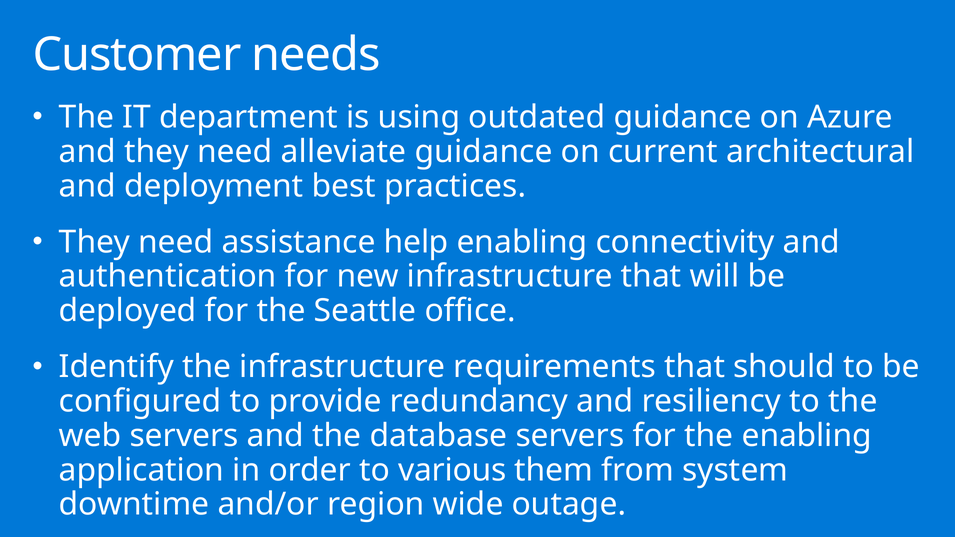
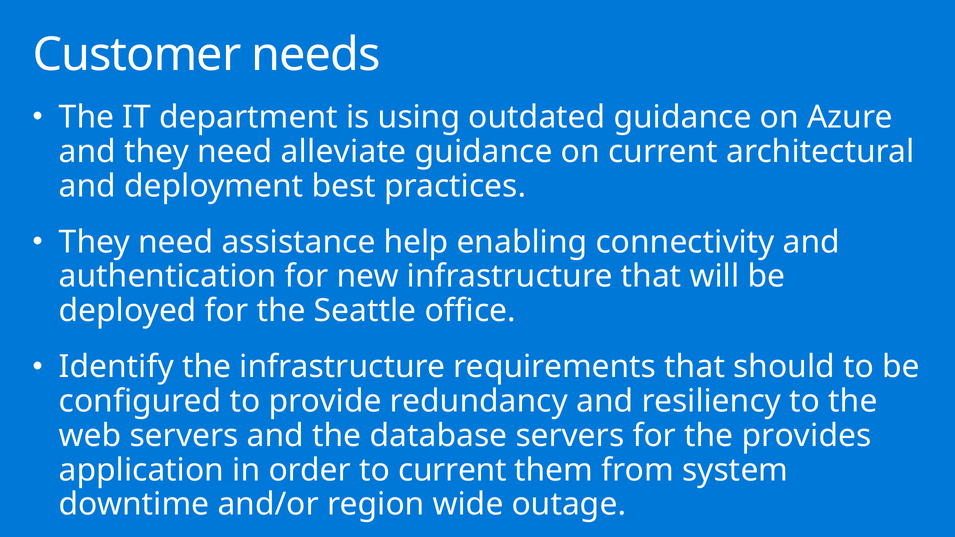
the enabling: enabling -> provides (807, 436)
to various: various -> current (452, 470)
